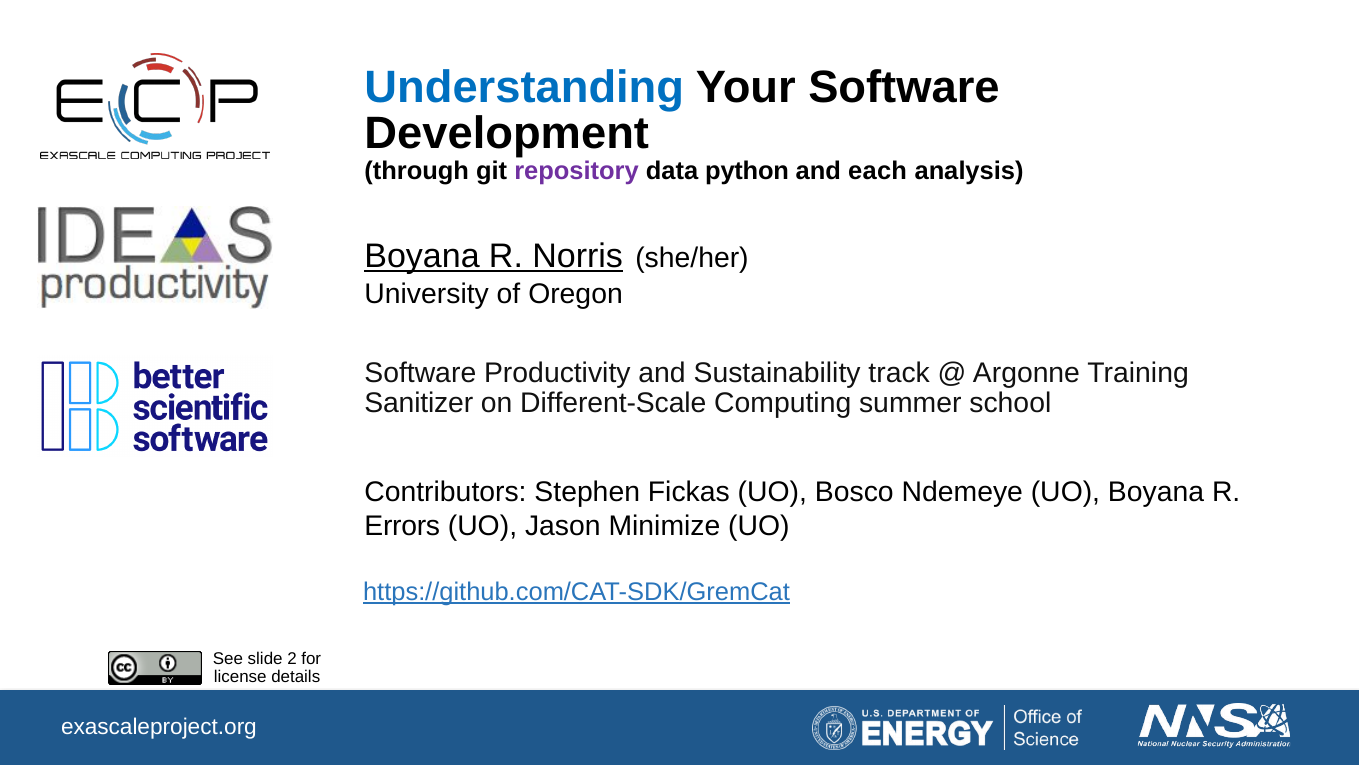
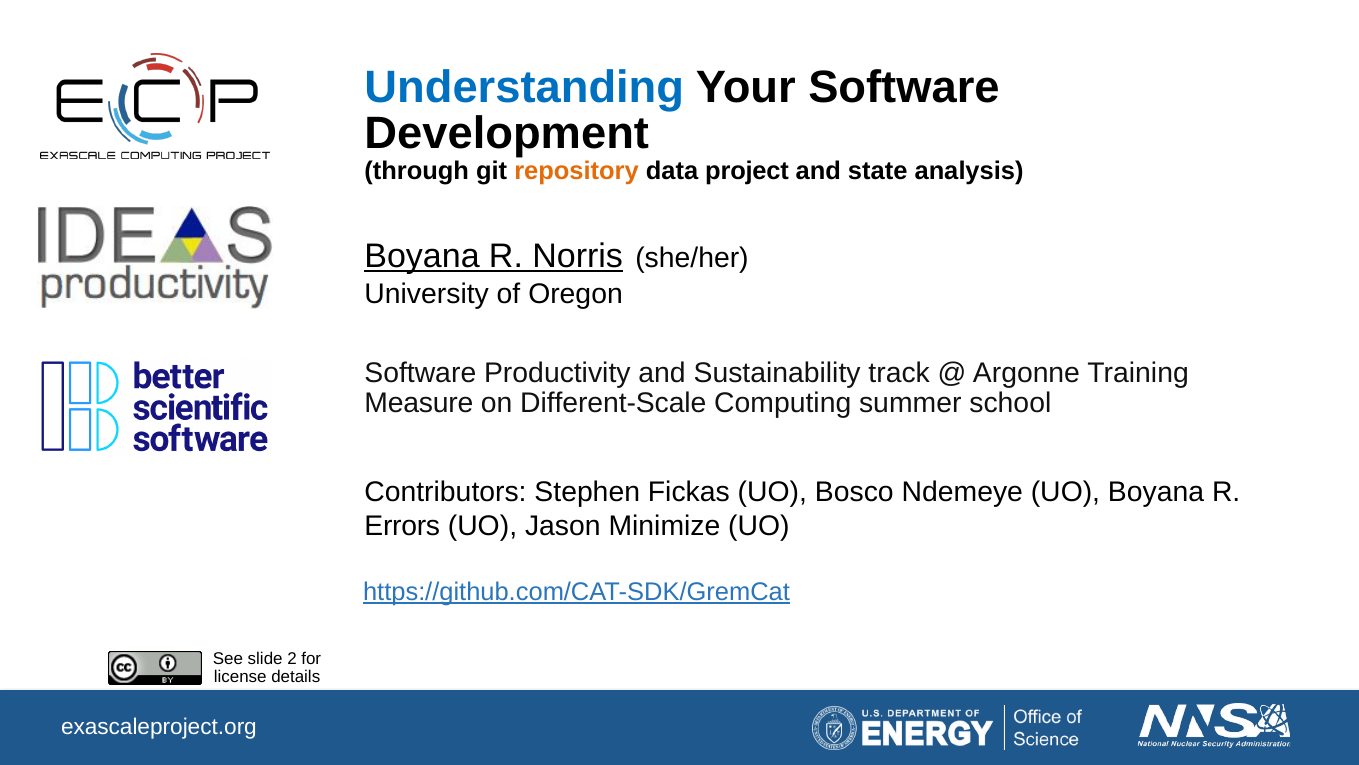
repository colour: purple -> orange (577, 171)
python: python -> project (747, 171)
each: each -> state (878, 171)
Sanitizer: Sanitizer -> Measure (419, 403)
